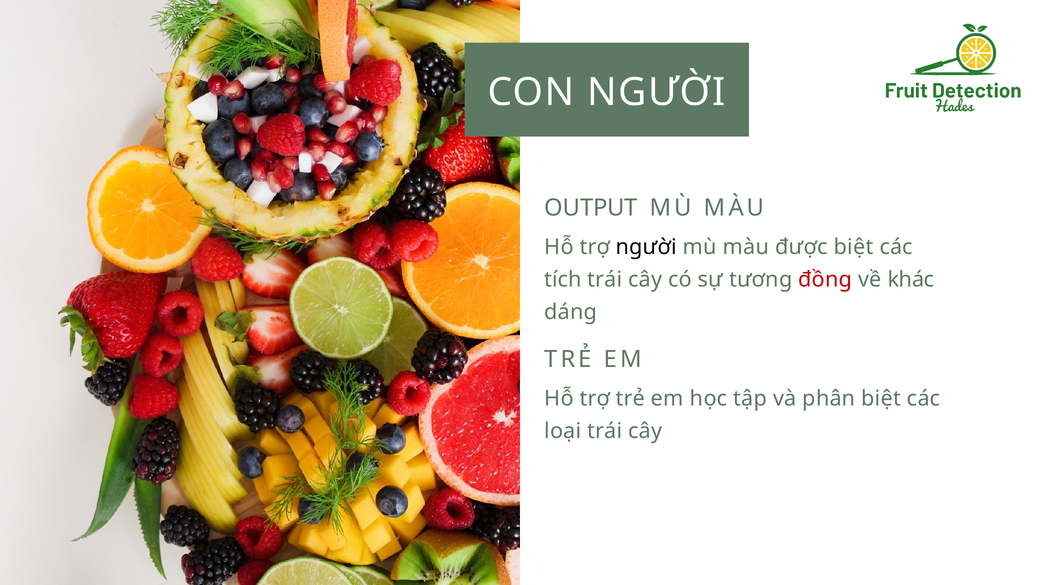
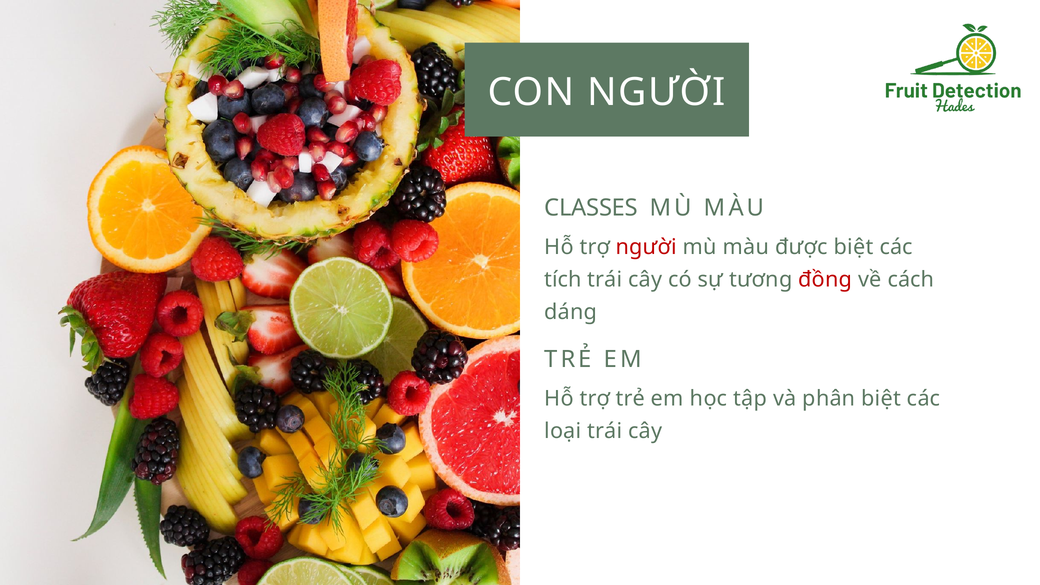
OUTPUT: OUTPUT -> CLASSES (591, 208)
người colour: black -> red (646, 247)
khác: khác -> cách (911, 280)
